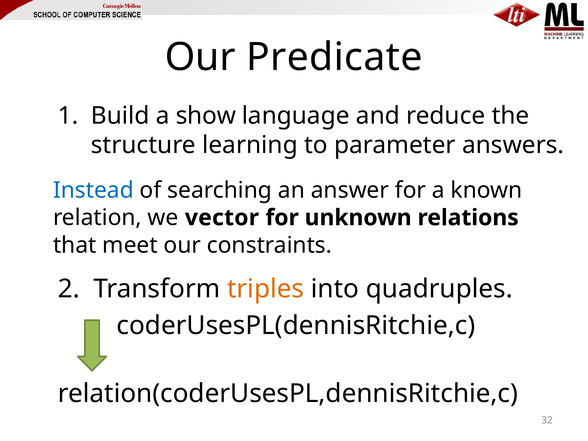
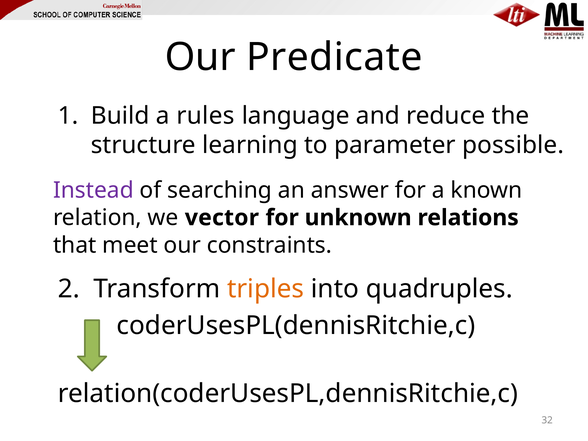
show: show -> rules (206, 116)
answers: answers -> possible (513, 145)
Instead colour: blue -> purple (93, 190)
